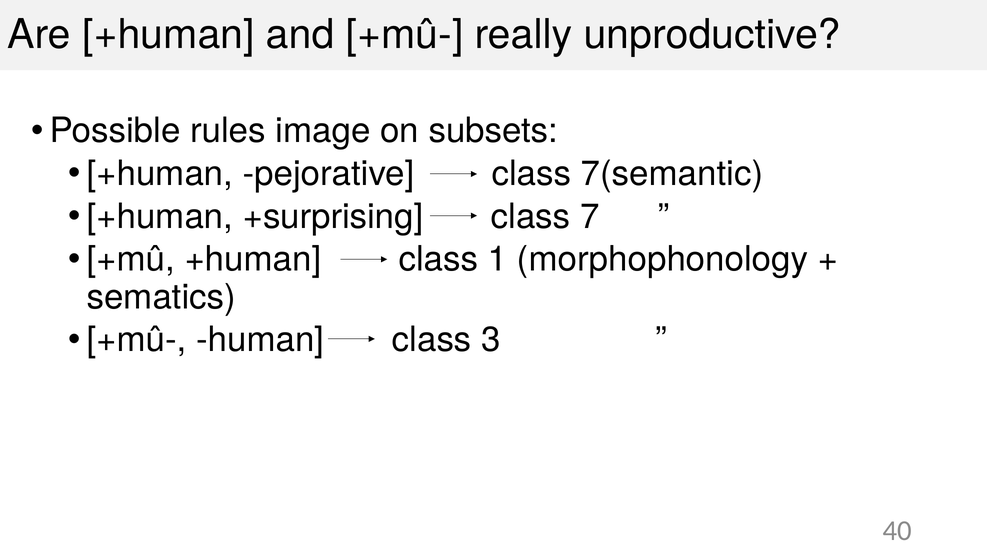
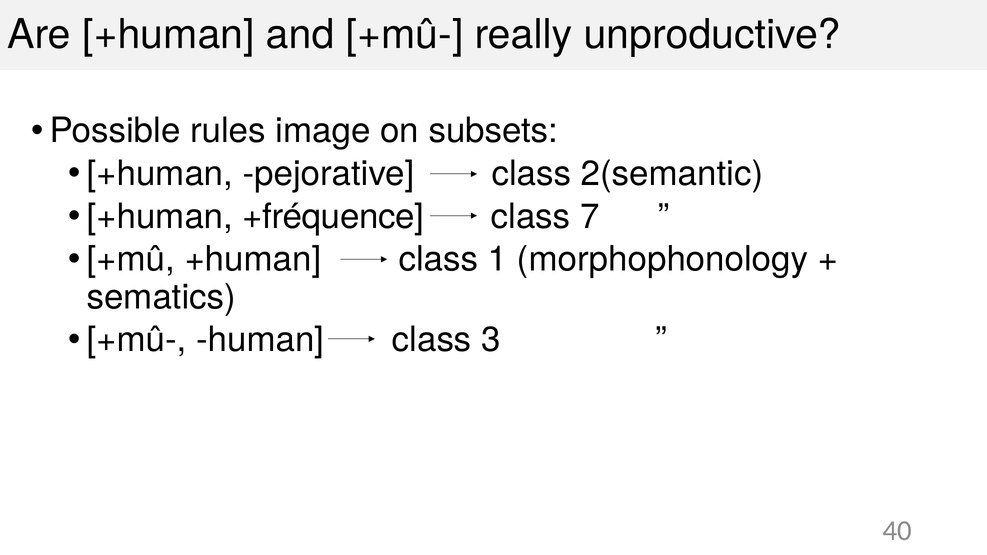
7(semantic: 7(semantic -> 2(semantic (672, 174)
+surprising: +surprising -> +fréquence (333, 217)
